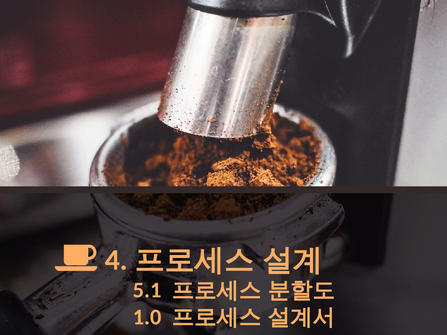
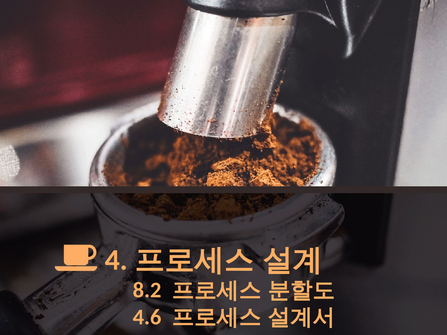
5.1: 5.1 -> 8.2 (147, 290)
1.0: 1.0 -> 4.6 (147, 317)
